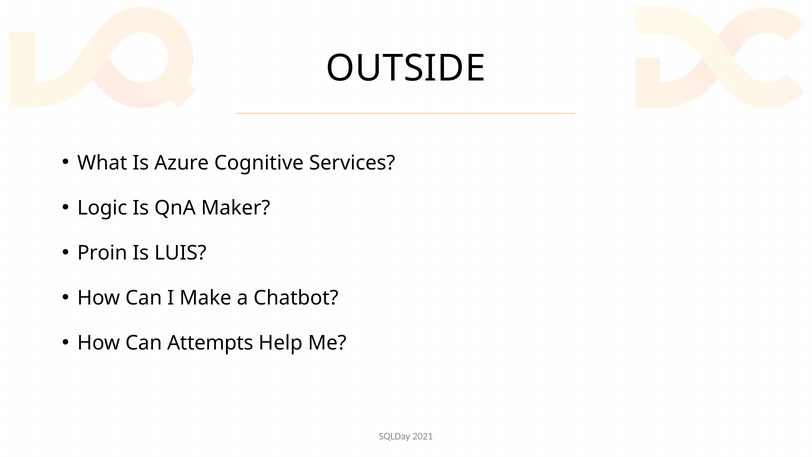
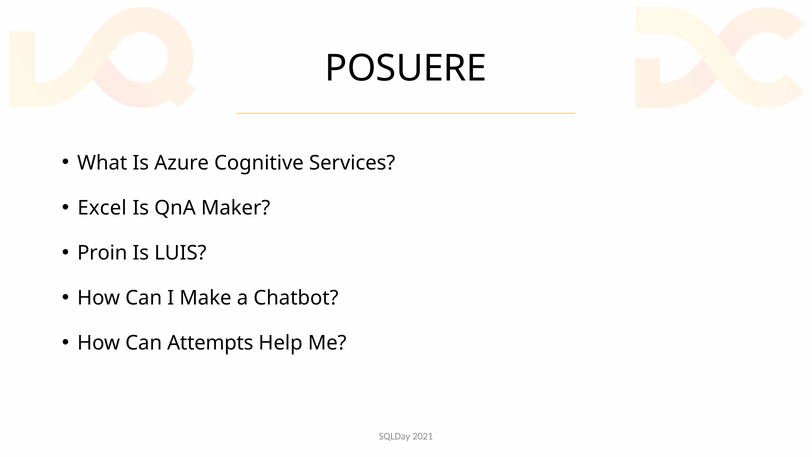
OUTSIDE: OUTSIDE -> POSUERE (406, 68)
Logic: Logic -> Excel (102, 208)
